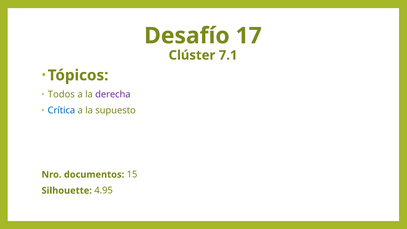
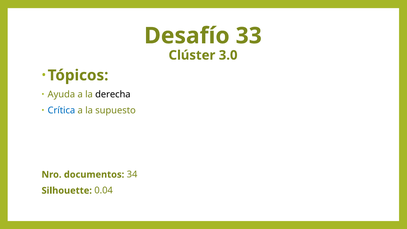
17: 17 -> 33 (249, 36)
7.1: 7.1 -> 3.0 (228, 55)
Todos: Todos -> Ayuda (61, 95)
derecha colour: purple -> black (113, 95)
15: 15 -> 34 (132, 175)
4.95: 4.95 -> 0.04 (104, 191)
